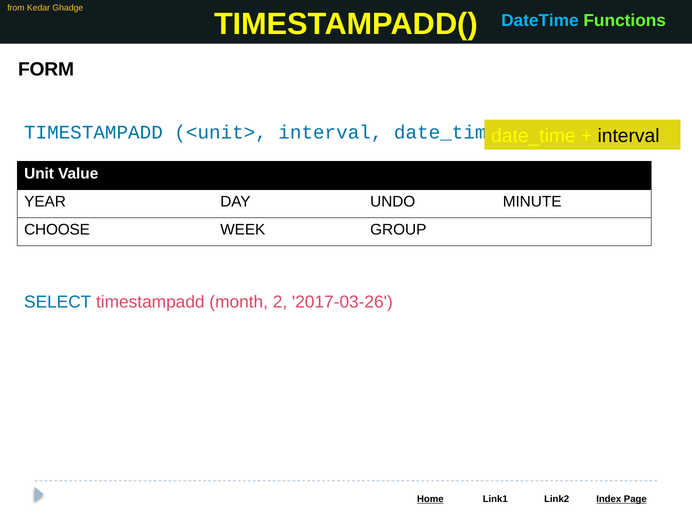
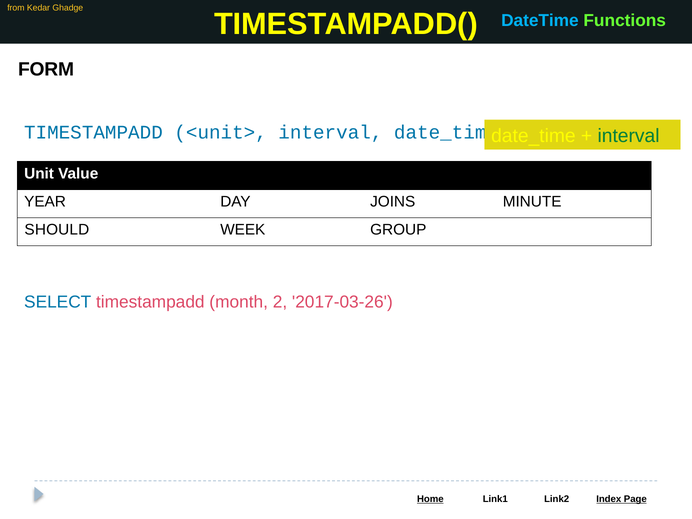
interval colour: black -> green (629, 136)
UNDO: UNDO -> JOINS (393, 202)
CHOOSE: CHOOSE -> SHOULD (57, 230)
